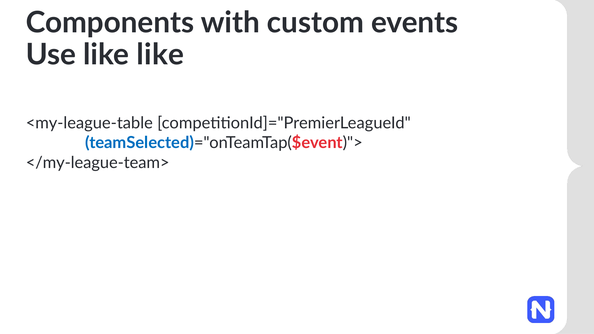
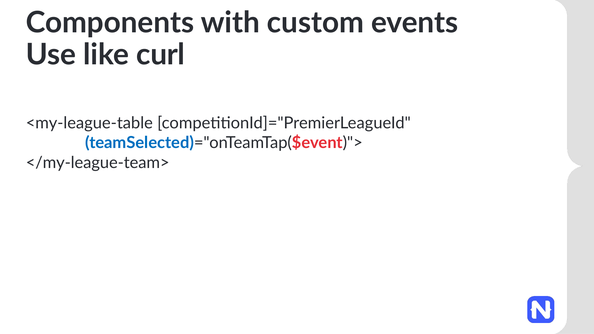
like like: like -> curl (161, 55)
